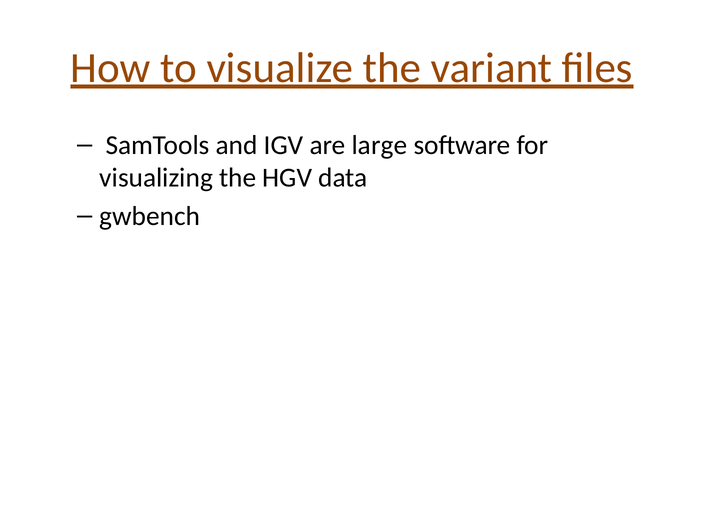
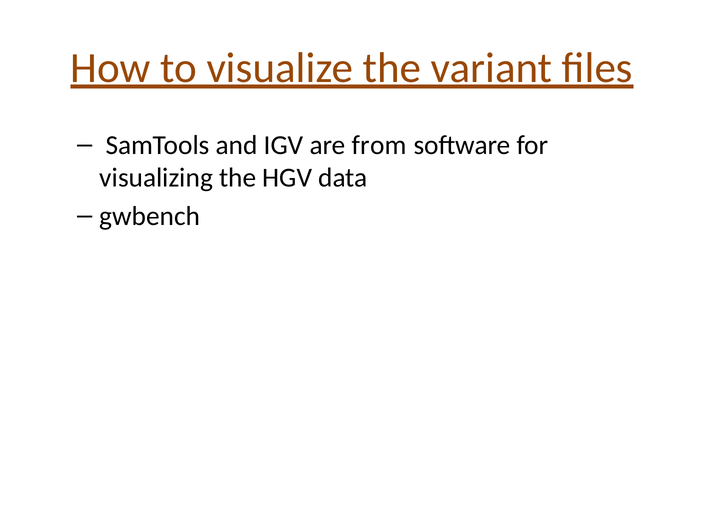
large: large -> from (379, 145)
